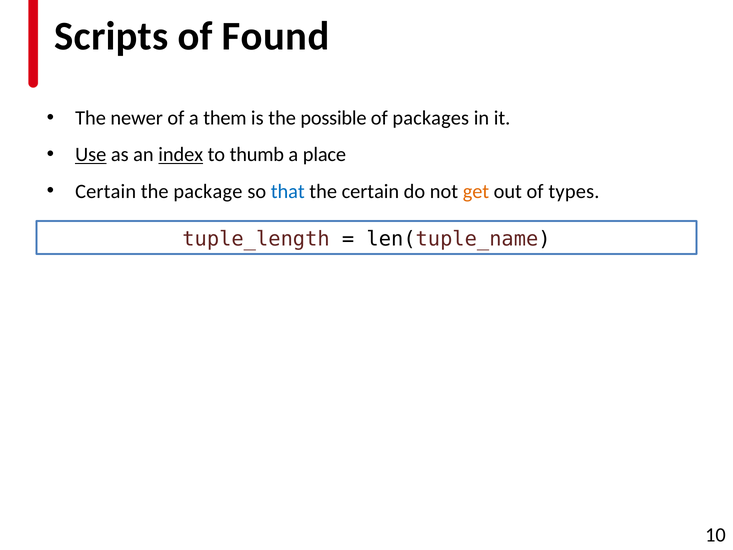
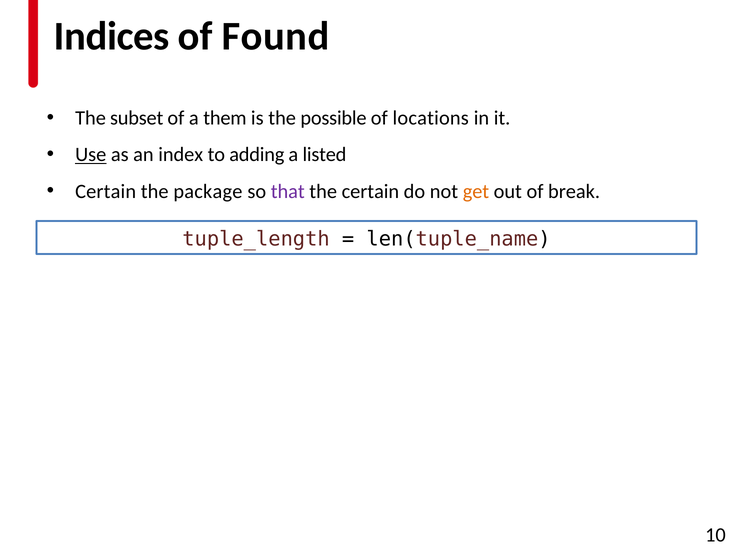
Scripts: Scripts -> Indices (112, 36)
newer: newer -> subset (137, 118)
packages: packages -> locations (431, 118)
index underline: present -> none (181, 155)
thumb: thumb -> adding (257, 155)
place: place -> listed (324, 155)
that colour: blue -> purple (288, 191)
types: types -> break (574, 191)
